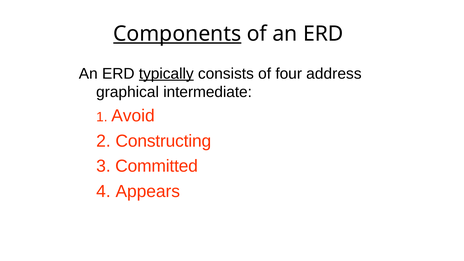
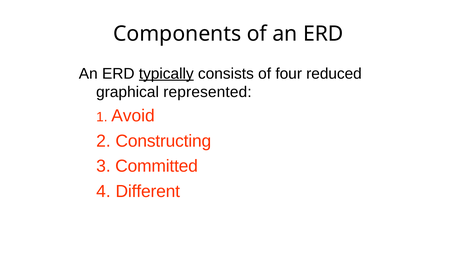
Components underline: present -> none (177, 34)
address: address -> reduced (334, 74)
intermediate: intermediate -> represented (207, 92)
Appears: Appears -> Different (148, 191)
